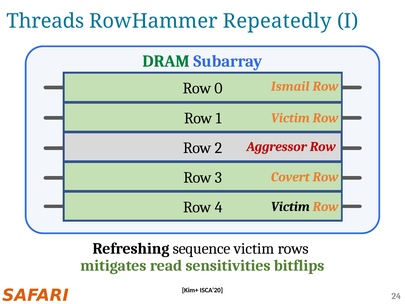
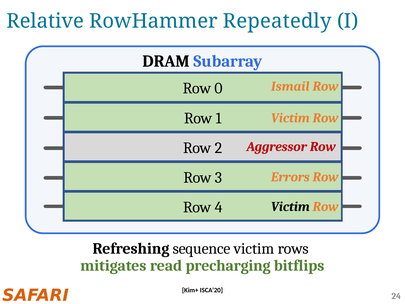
Threads: Threads -> Relative (45, 21)
DRAM colour: green -> black (166, 61)
Covert: Covert -> Errors (290, 177)
sensitivities: sensitivities -> precharging (228, 266)
